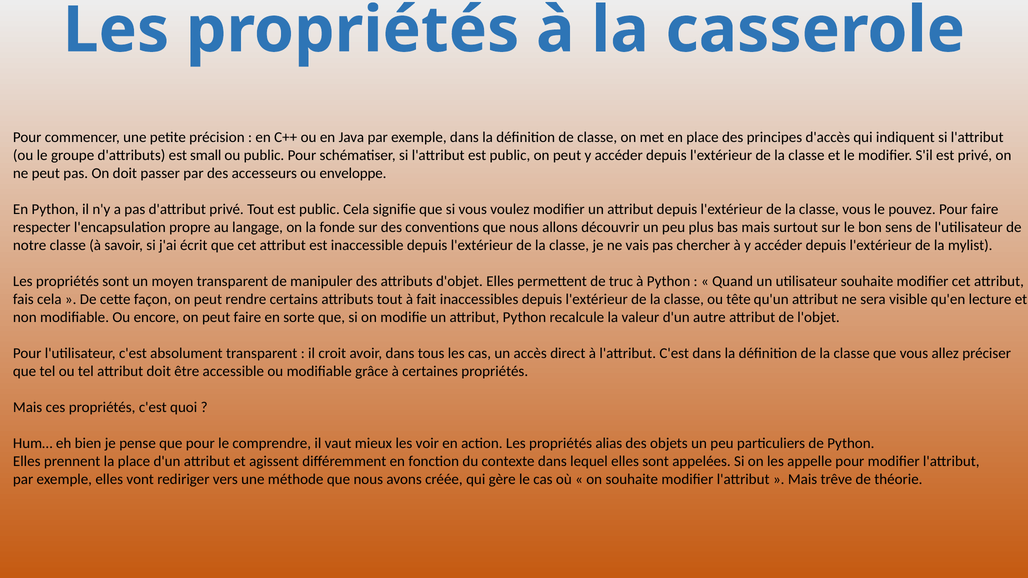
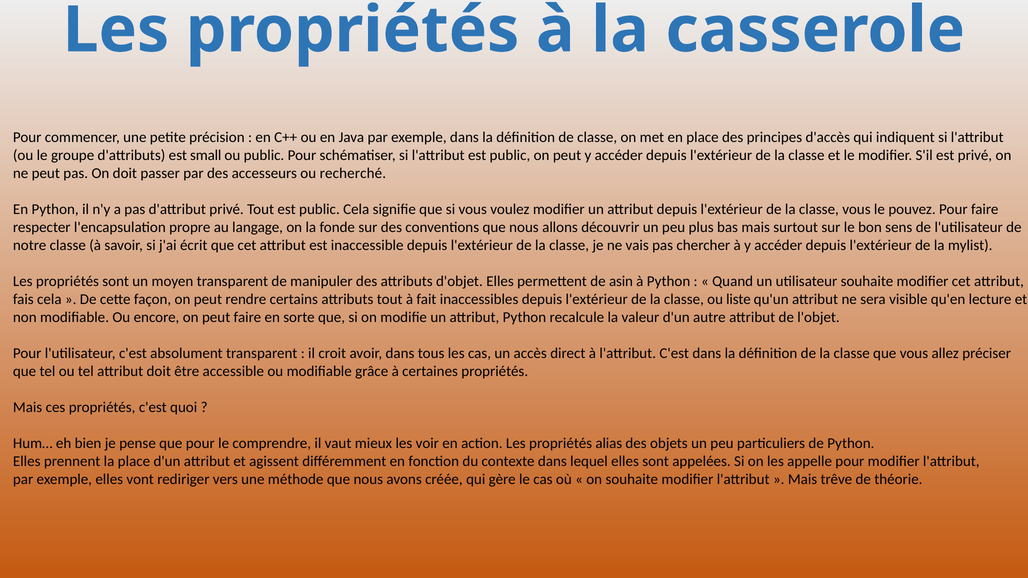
enveloppe: enveloppe -> recherché (353, 174)
truc: truc -> asin (621, 282)
tête: tête -> liste (739, 300)
